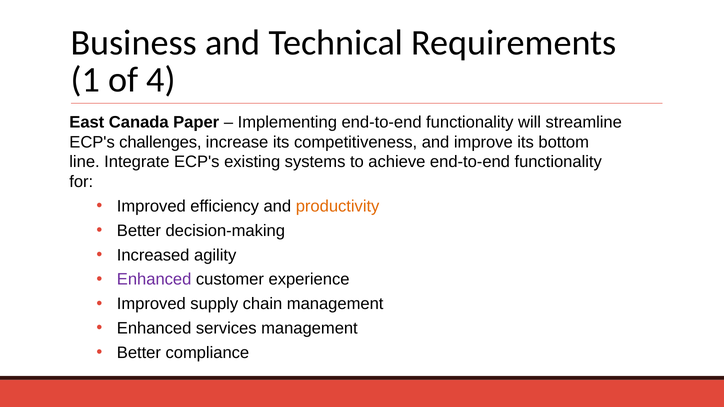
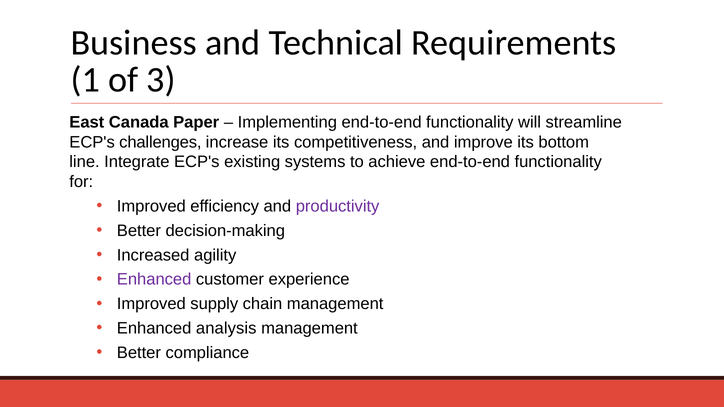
4: 4 -> 3 (161, 80)
productivity colour: orange -> purple (338, 206)
services: services -> analysis (226, 329)
